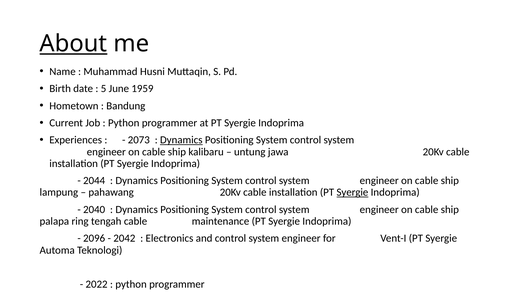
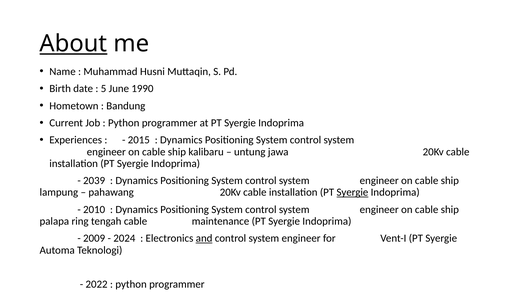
1959: 1959 -> 1990 (142, 88)
2073: 2073 -> 2015 (139, 140)
Dynamics underline: present -> none (181, 140)
2044: 2044 -> 2039 (94, 180)
2040: 2040 -> 2010 (94, 209)
2096: 2096 -> 2009 (94, 238)
2042: 2042 -> 2024 (124, 238)
and underline: none -> present (204, 238)
